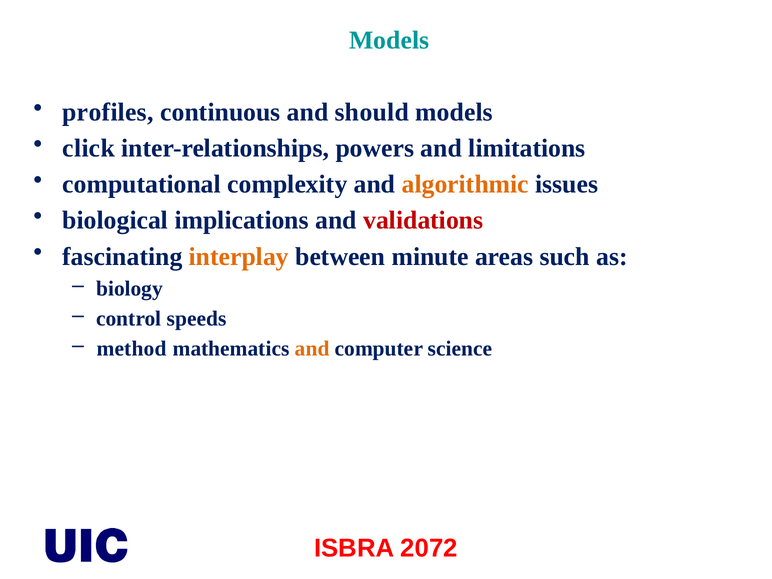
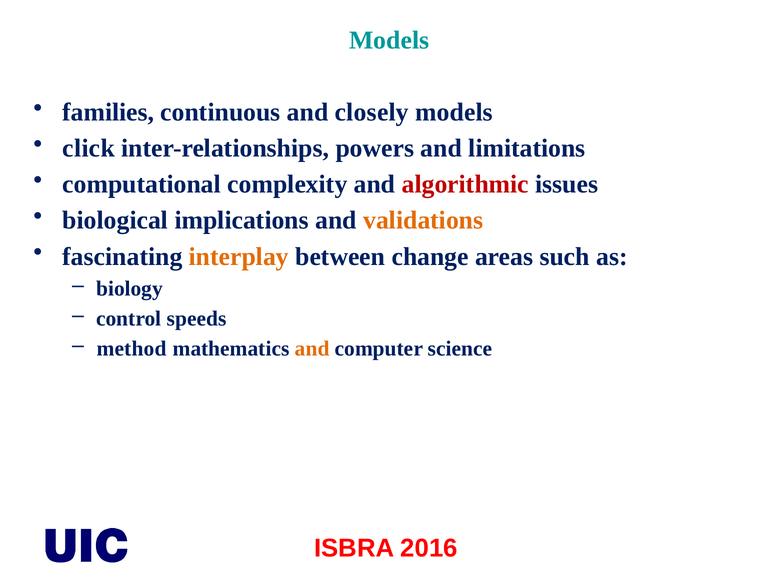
profiles: profiles -> families (108, 112)
should: should -> closely (372, 112)
algorithmic colour: orange -> red (465, 184)
validations colour: red -> orange (423, 220)
minute: minute -> change (430, 257)
2072: 2072 -> 2016 (429, 548)
